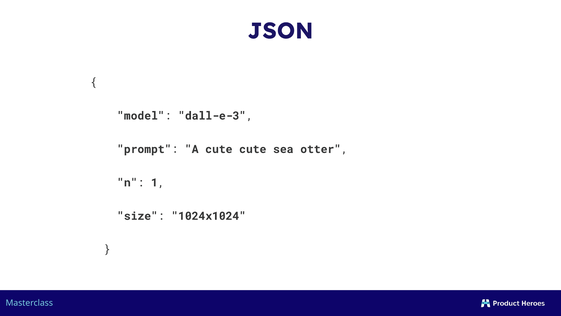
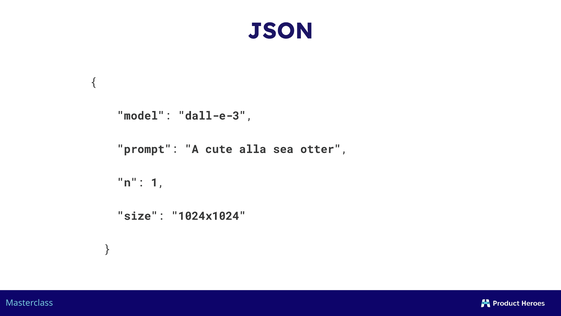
cute cute: cute -> alla (253, 149)
